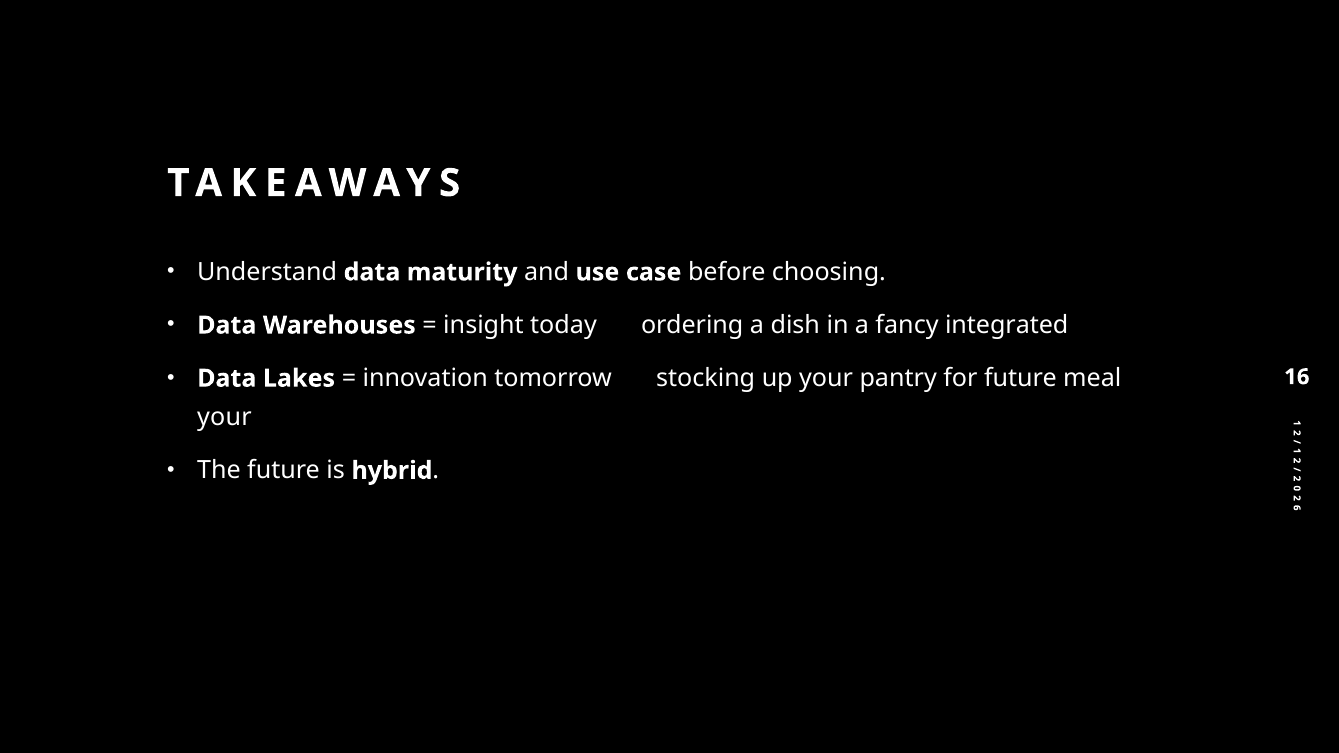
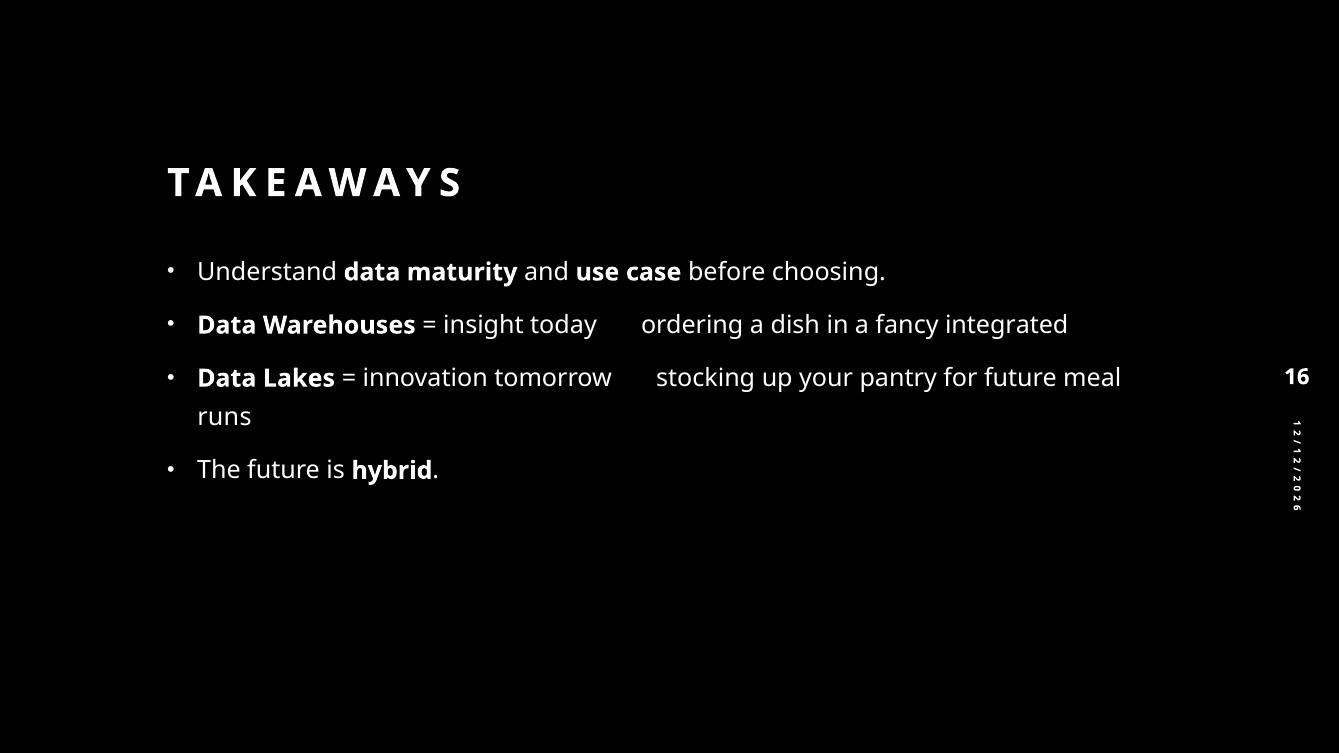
your: your -> runs (224, 418)
